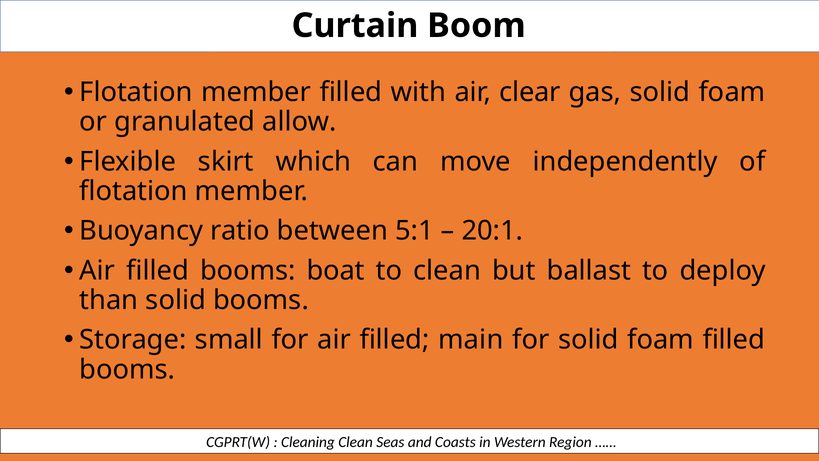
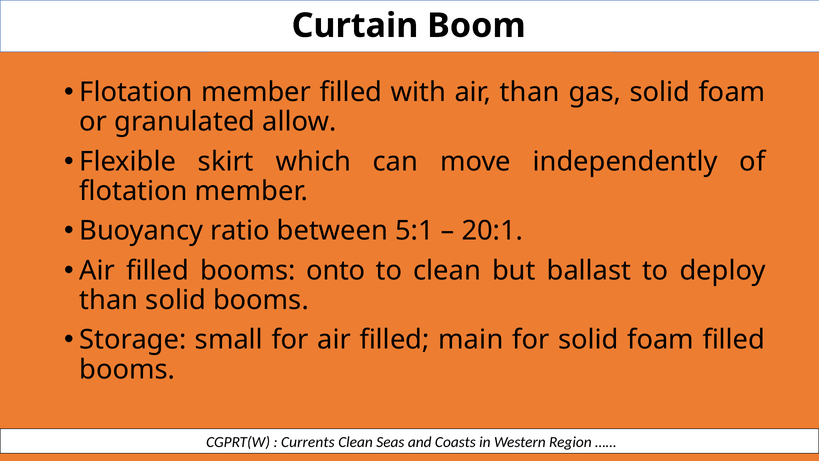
air clear: clear -> than (530, 92)
boat: boat -> onto (336, 270)
Cleaning: Cleaning -> Currents (308, 442)
